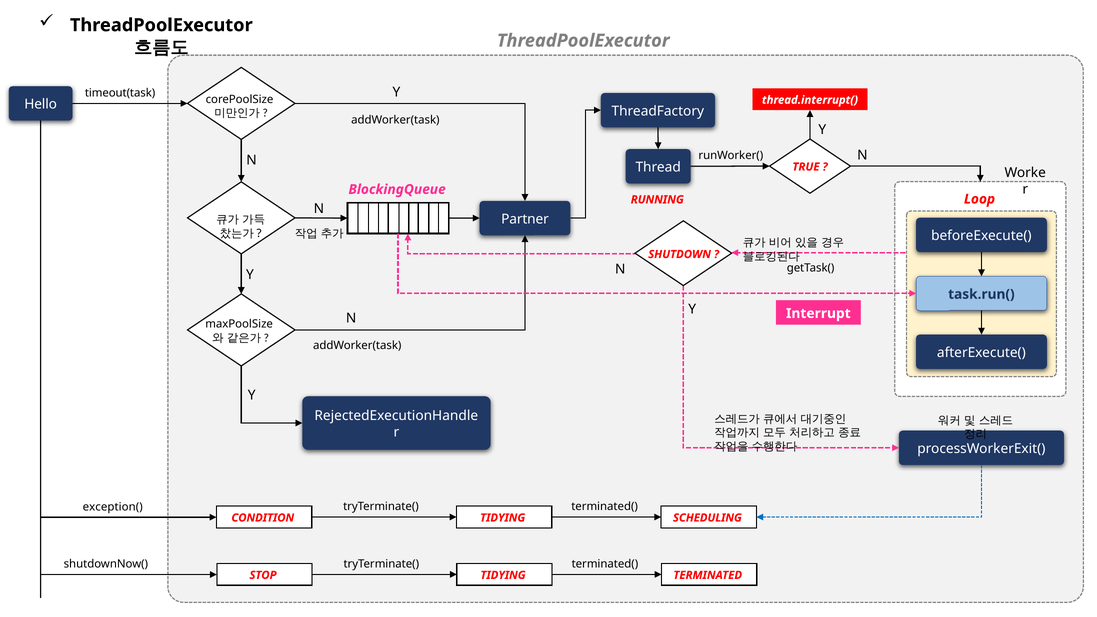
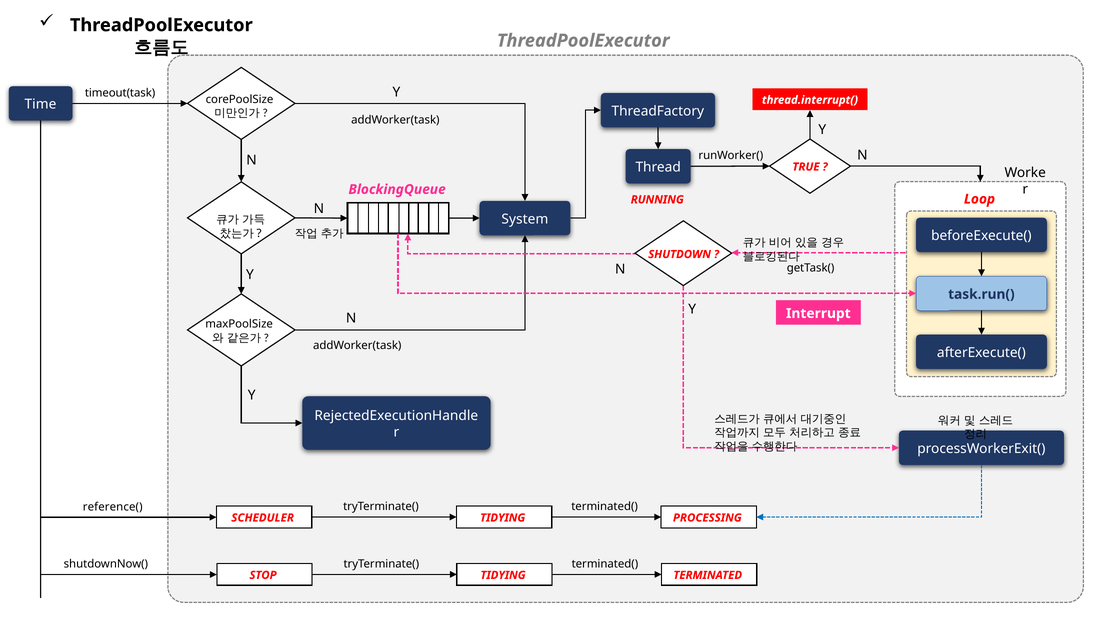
Hello: Hello -> Time (40, 104)
Partner: Partner -> System (525, 219)
exception(: exception( -> reference( (113, 507)
CONDITION: CONDITION -> SCHEDULER (263, 518)
SCHEDULING: SCHEDULING -> PROCESSING (707, 518)
